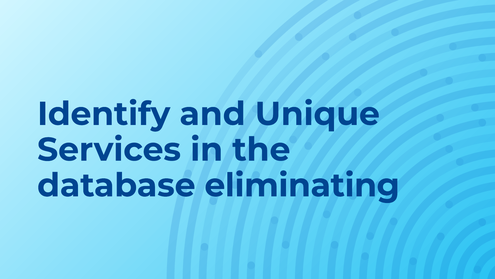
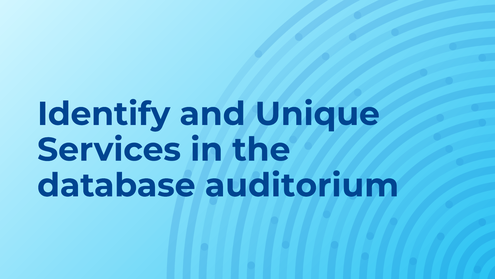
eliminating: eliminating -> auditorium (302, 185)
